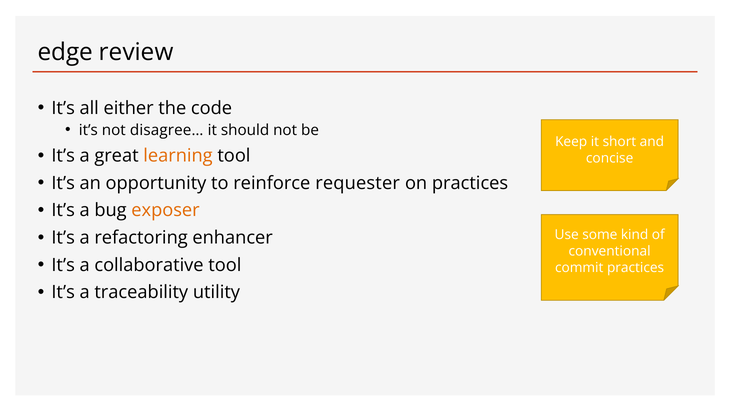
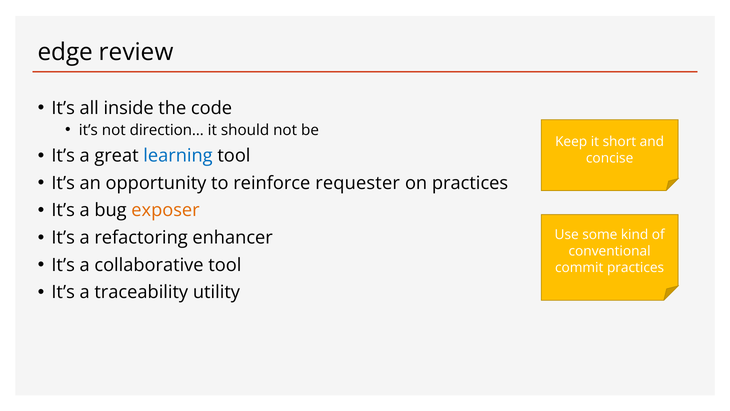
either: either -> inside (129, 108)
disagree…: disagree… -> direction… (167, 130)
learning colour: orange -> blue (178, 156)
